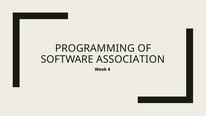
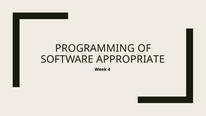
ASSOCIATION: ASSOCIATION -> APPROPRIATE (131, 59)
